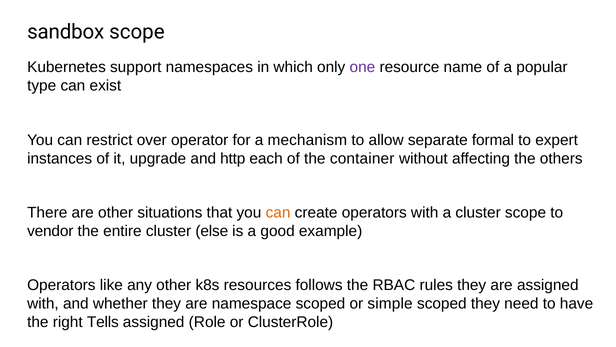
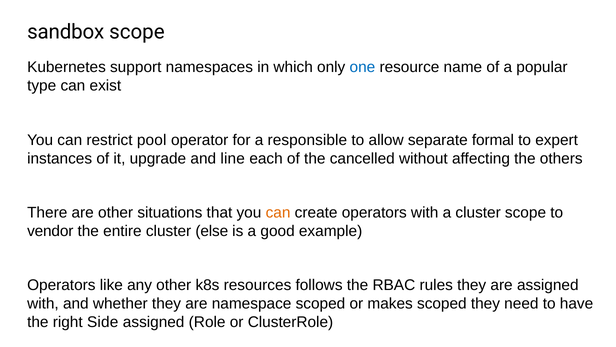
one colour: purple -> blue (362, 67)
over: over -> pool (152, 140)
mechanism: mechanism -> responsible (307, 140)
http: http -> line (233, 158)
container: container -> cancelled (362, 158)
simple: simple -> makes (390, 303)
Tells: Tells -> Side (103, 322)
